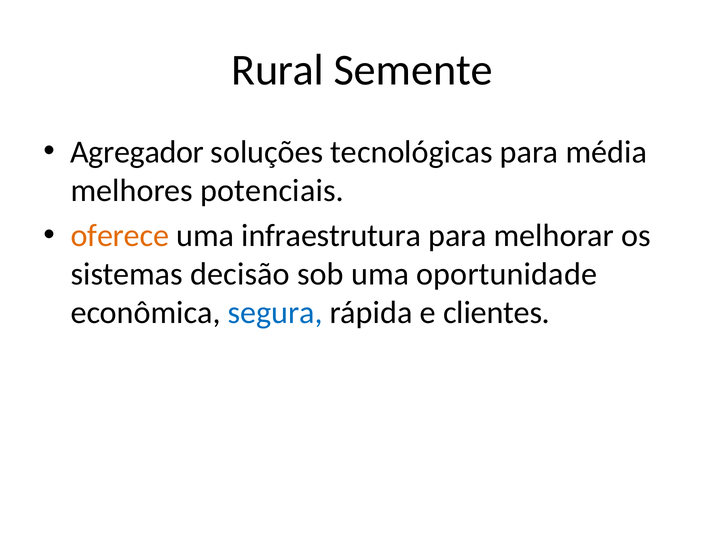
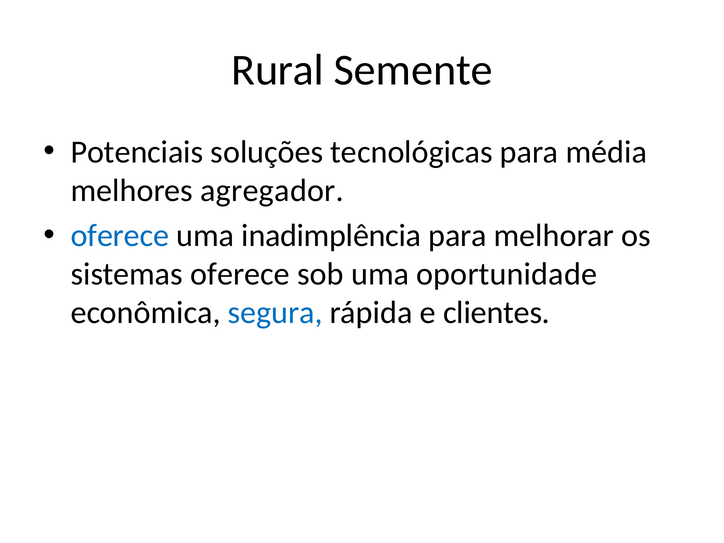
Agregador: Agregador -> Potenciais (137, 152)
potenciais: potenciais -> agregador (272, 191)
oferece colour: orange -> blue (120, 236)
infraestrutura: infraestrutura -> inadimplência (331, 236)
sistemas decisão: decisão -> oferece (240, 274)
